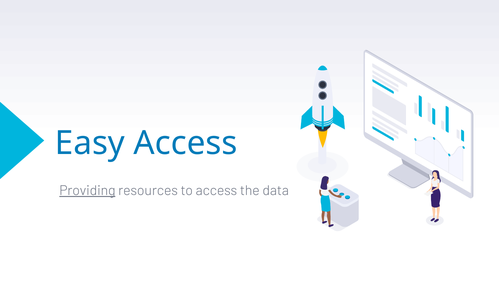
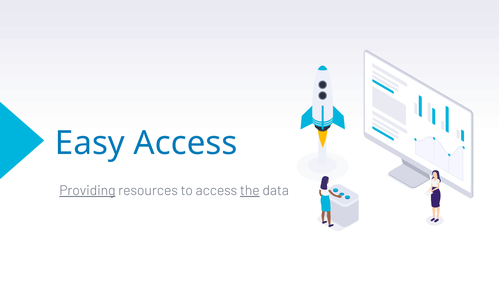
the underline: none -> present (250, 190)
